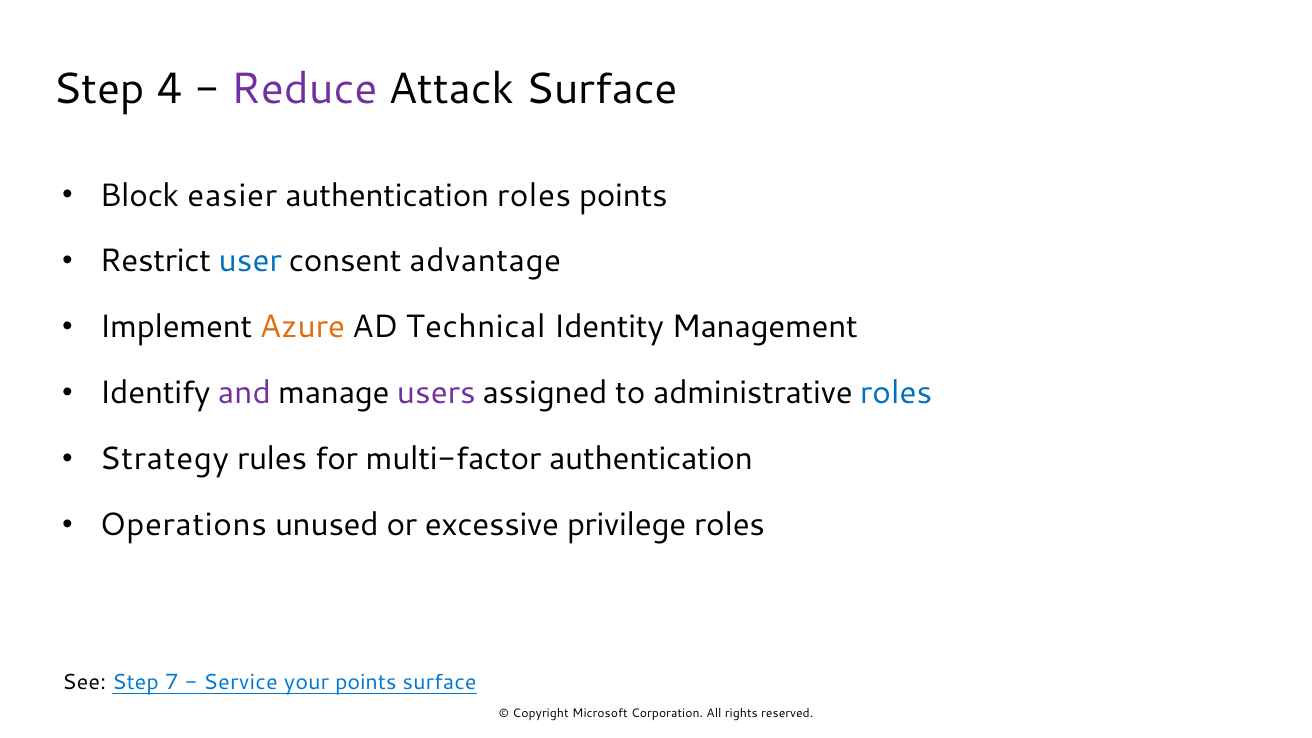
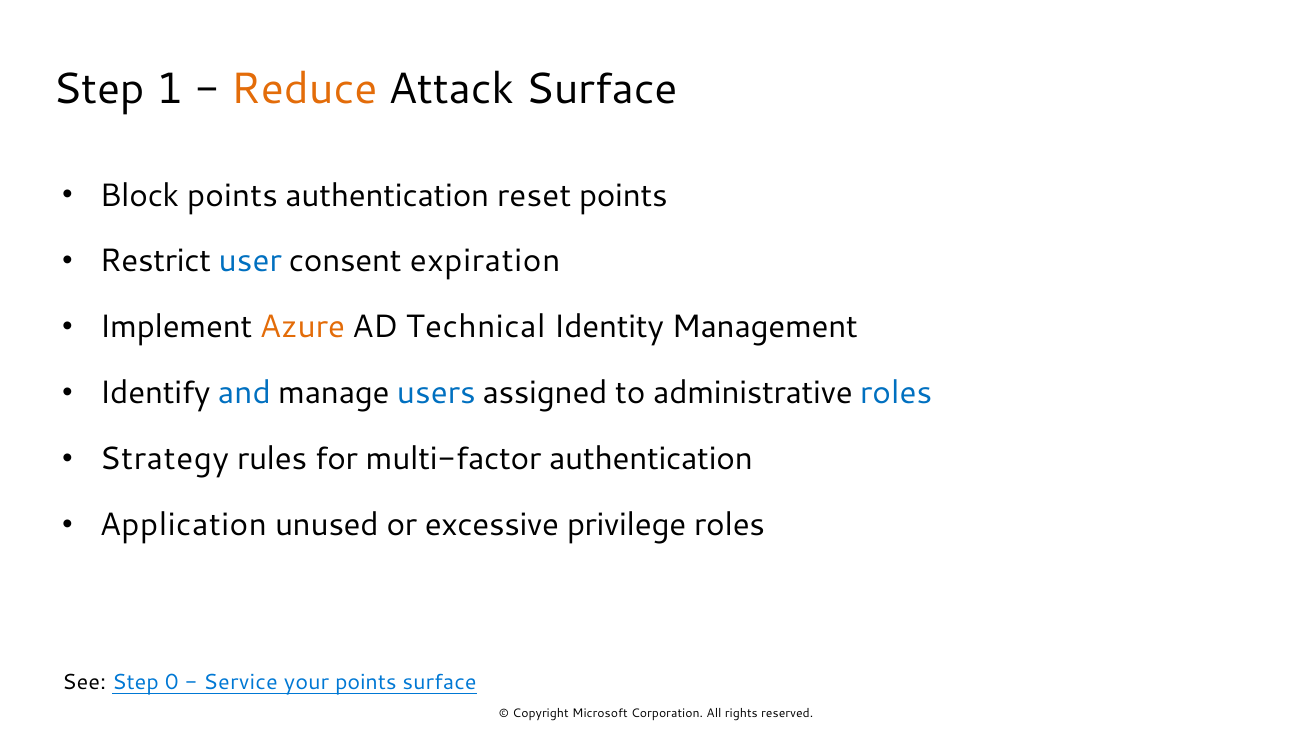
4: 4 -> 1 (169, 89)
Reduce colour: purple -> orange (304, 89)
Block easier: easier -> points (232, 195)
authentication roles: roles -> reset (534, 195)
advantage: advantage -> expiration (485, 261)
and colour: purple -> blue (244, 393)
users colour: purple -> blue (436, 393)
Operations: Operations -> Application (183, 525)
7: 7 -> 0 (172, 682)
